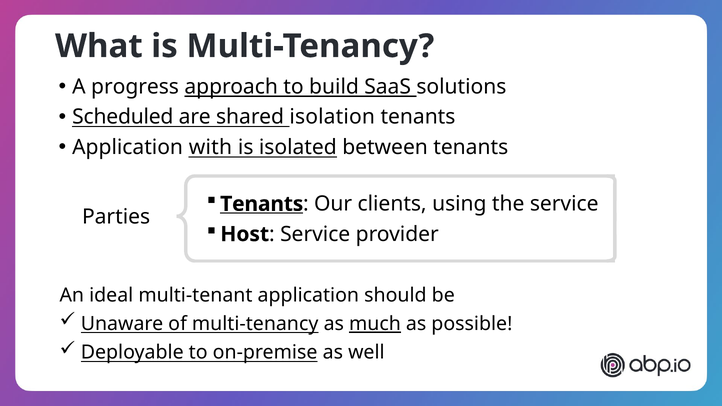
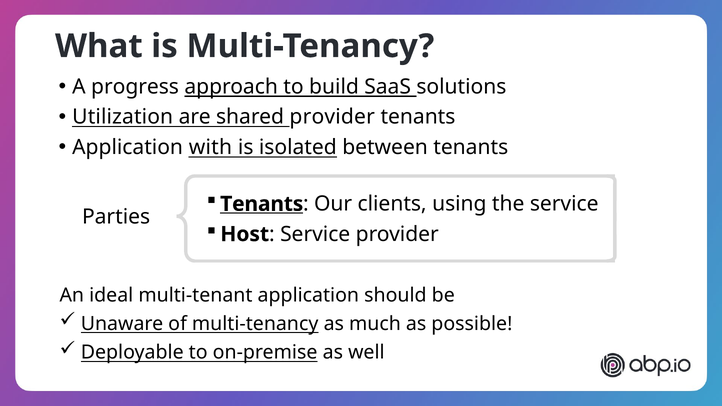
Scheduled: Scheduled -> Utilization (123, 117)
shared isolation: isolation -> provider (332, 117)
much underline: present -> none (375, 324)
